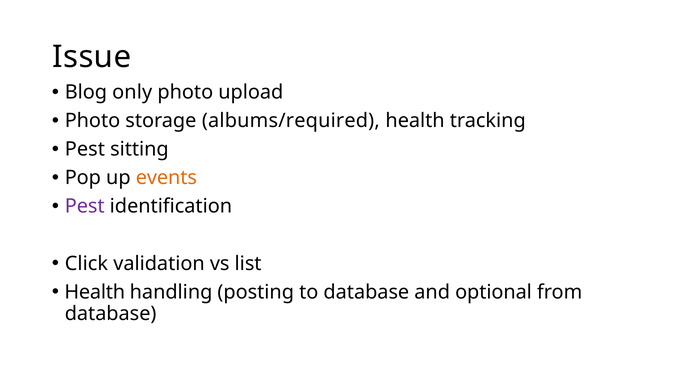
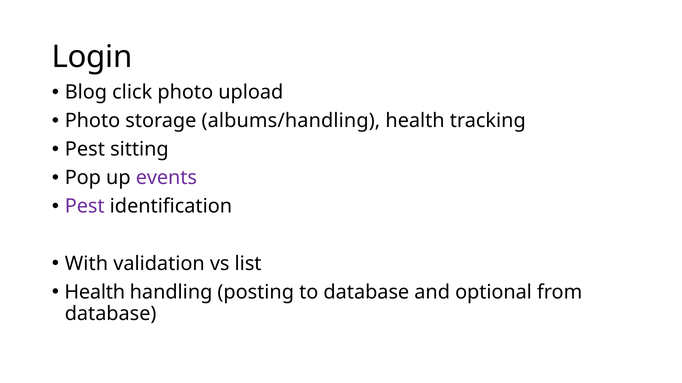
Issue: Issue -> Login (92, 57)
only: only -> click (132, 92)
albums/required: albums/required -> albums/handling (291, 121)
events colour: orange -> purple (166, 178)
Click: Click -> With (86, 264)
